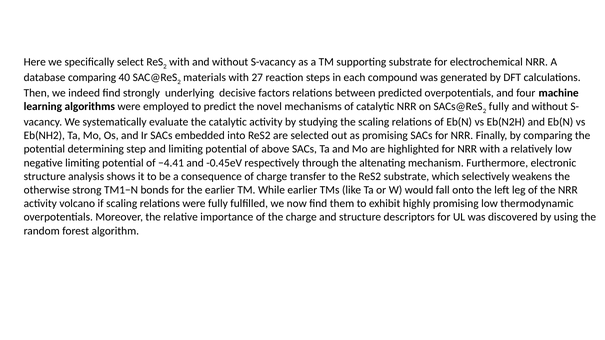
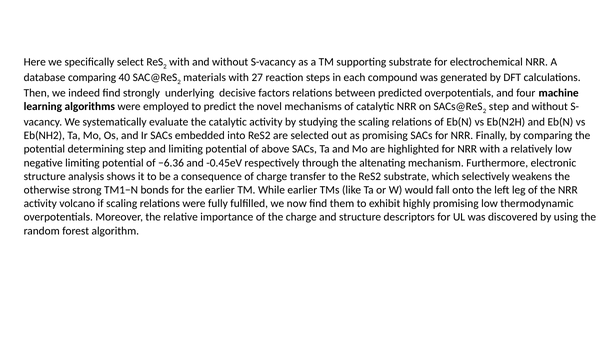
fully: fully -> step (499, 107)
−4.41: −4.41 -> −6.36 (171, 163)
